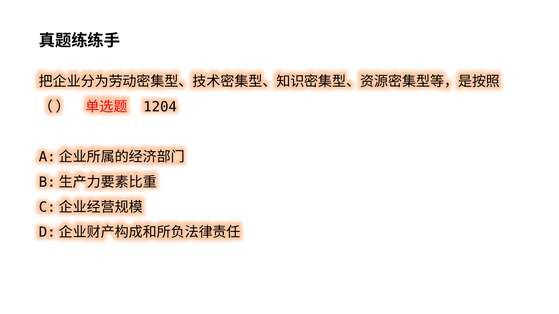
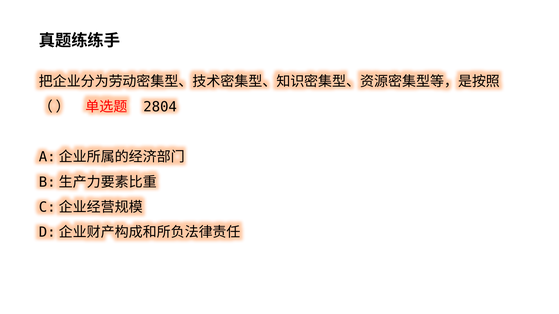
1204: 1204 -> 2804 (160, 107)
